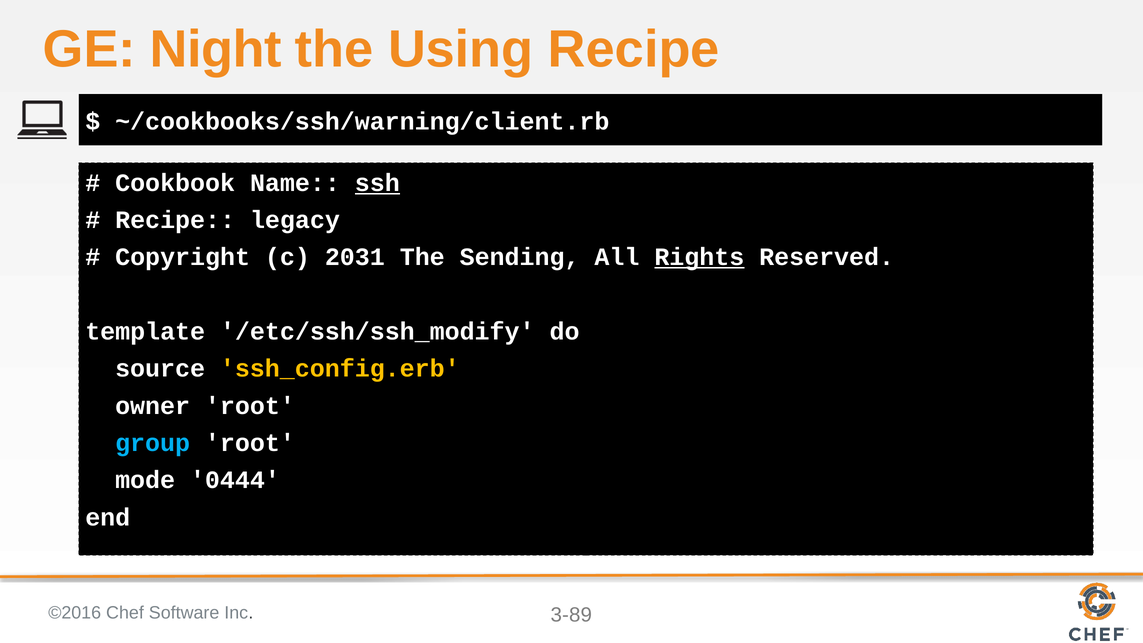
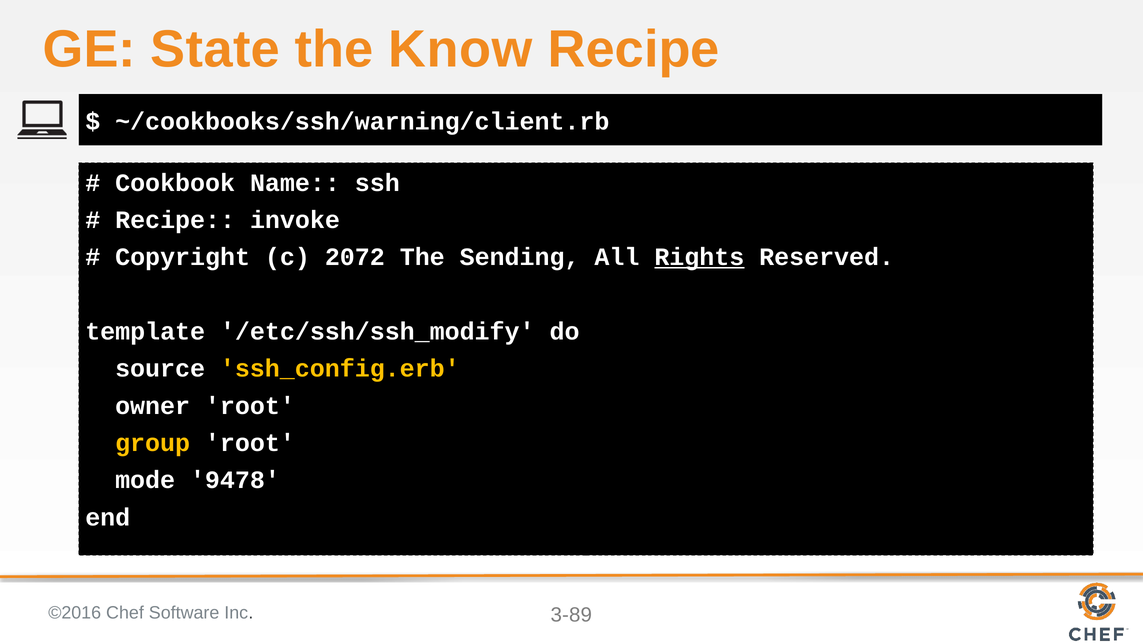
Night: Night -> State (215, 49)
Using: Using -> Know (460, 49)
ssh underline: present -> none (377, 183)
legacy: legacy -> invoke (295, 220)
2031: 2031 -> 2072 (355, 257)
group colour: light blue -> yellow (153, 443)
0444: 0444 -> 9478 (235, 480)
